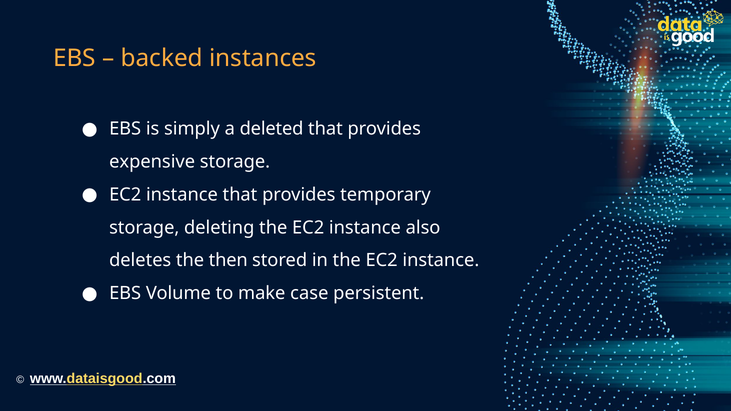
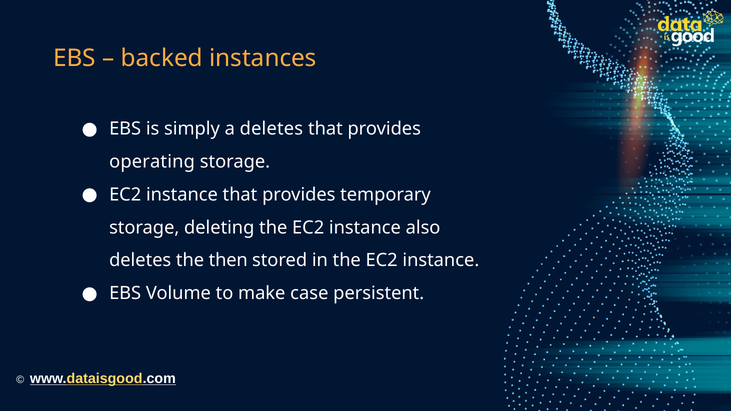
a deleted: deleted -> deletes (271, 129)
expensive: expensive -> operating (152, 162)
